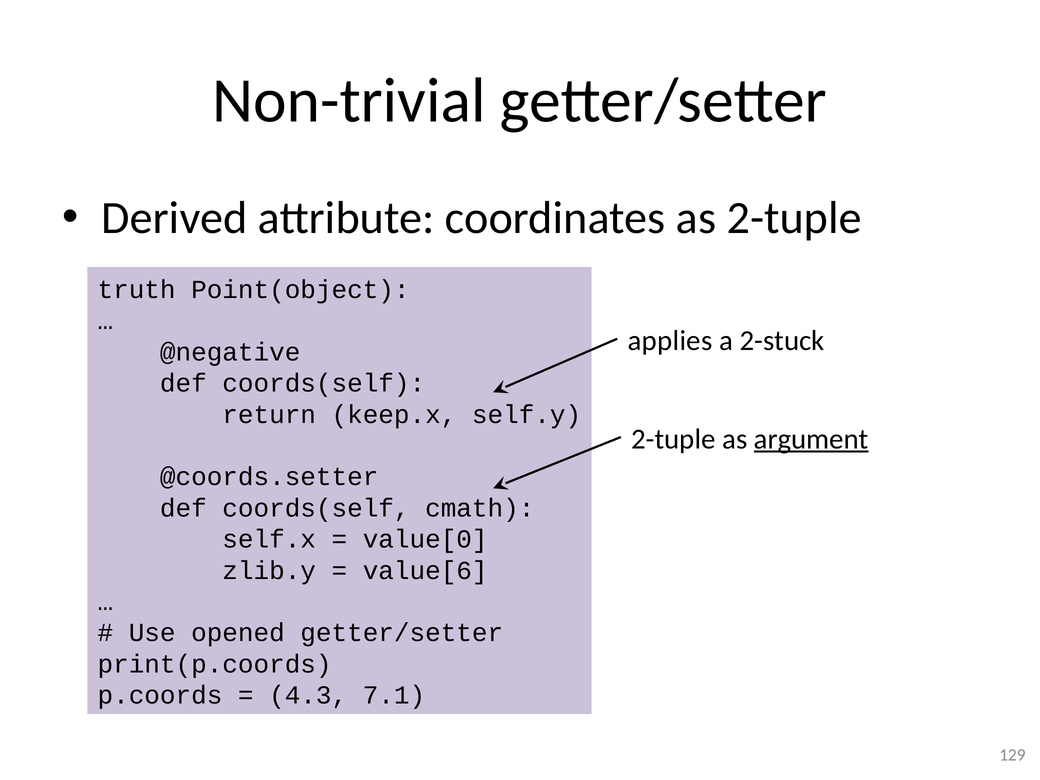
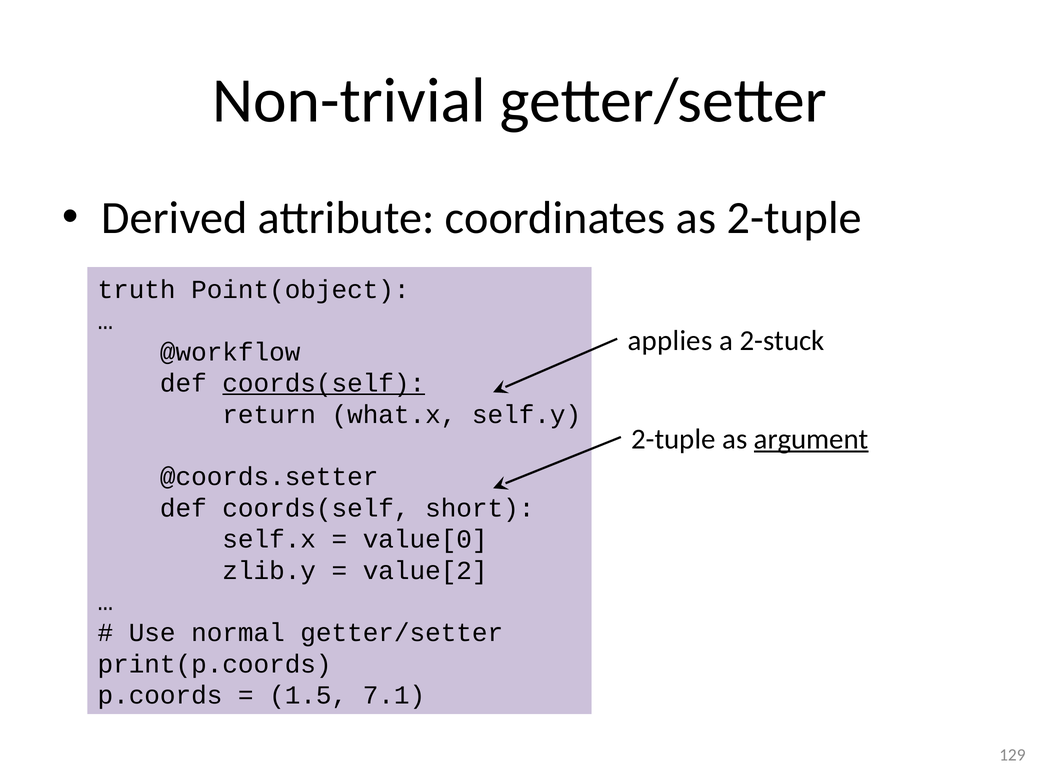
@negative: @negative -> @workflow (230, 352)
coords(self underline: none -> present (324, 383)
keep.x: keep.x -> what.x (394, 414)
cmath: cmath -> short (480, 508)
value[6: value[6 -> value[2 (425, 570)
opened: opened -> normal (238, 633)
4.3: 4.3 -> 1.5 (308, 695)
